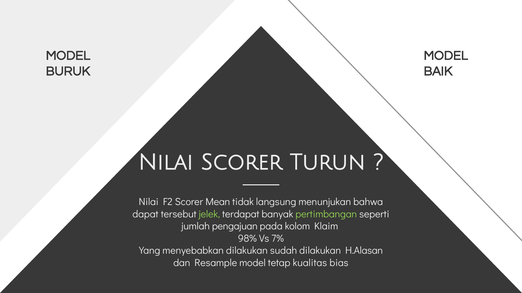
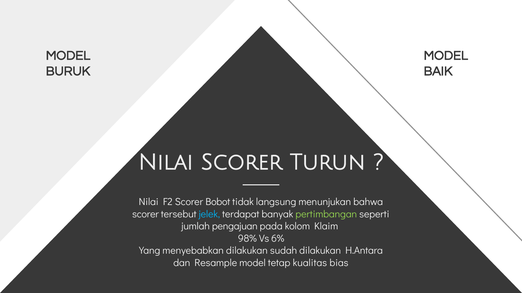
Mean: Mean -> Bobot (218, 202)
dapat: dapat -> scorer (146, 215)
jelek colour: light green -> light blue (209, 215)
7%: 7% -> 6% (278, 239)
H.Alasan: H.Alasan -> H.Antara (364, 251)
